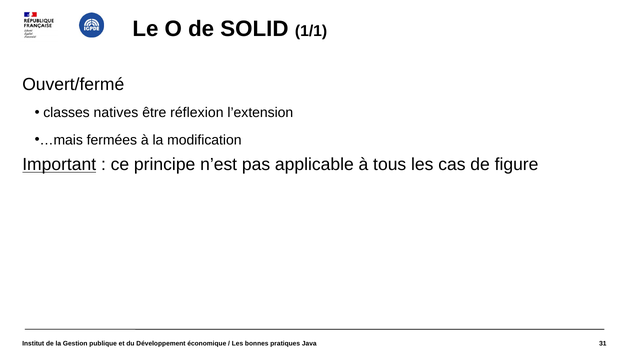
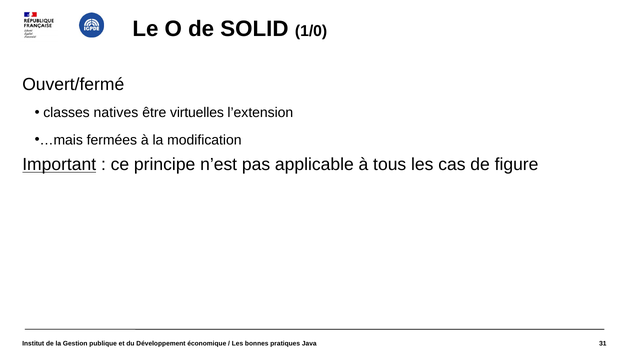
1/1: 1/1 -> 1/0 (311, 31)
réflexion: réflexion -> virtuelles (197, 113)
